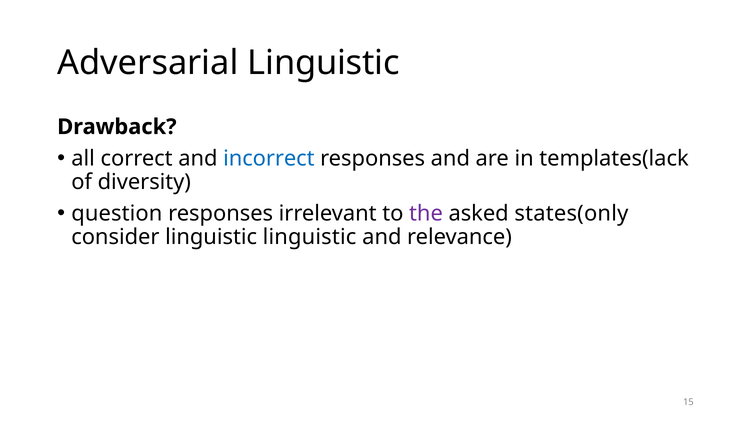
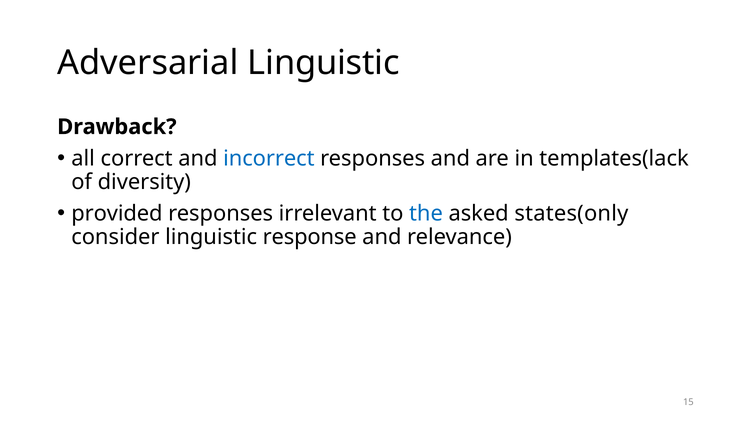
question: question -> provided (117, 214)
the colour: purple -> blue (426, 214)
linguistic linguistic: linguistic -> response (310, 237)
